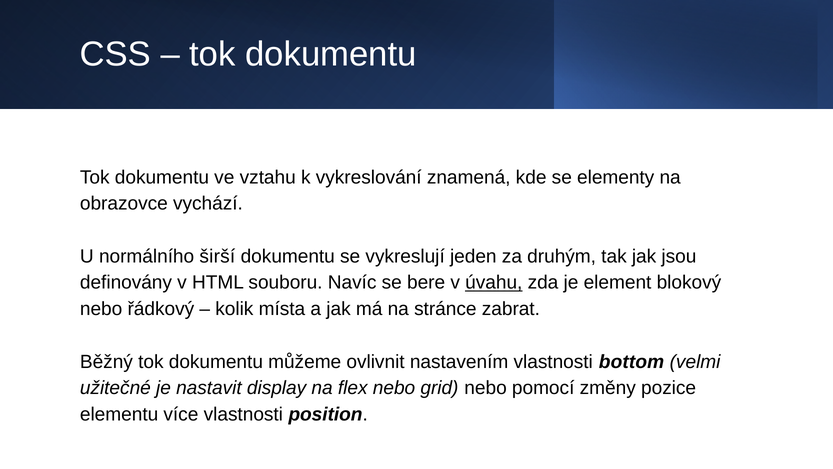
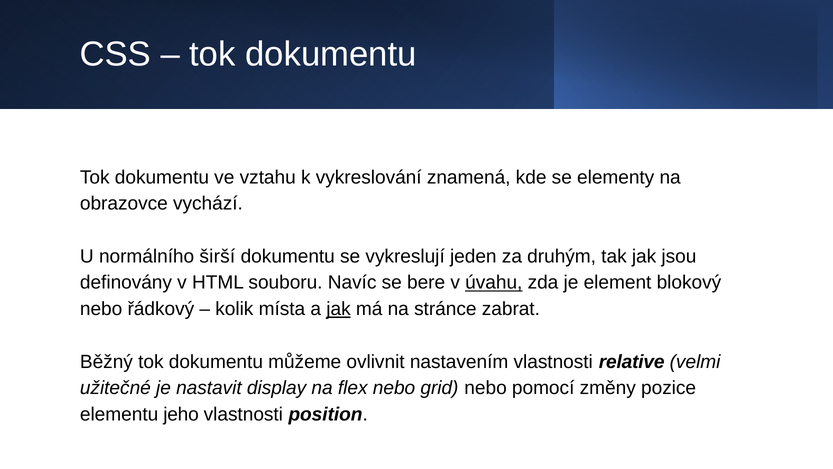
jak underline: none -> present (338, 309)
bottom: bottom -> relative (632, 361)
více: více -> jeho (181, 414)
